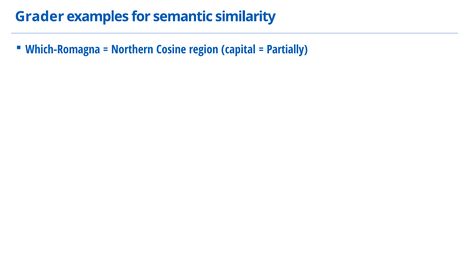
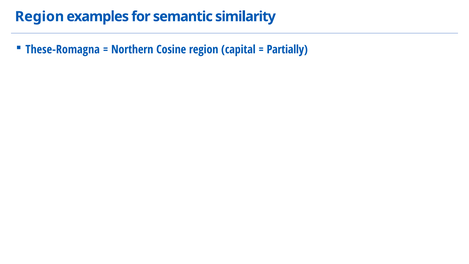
Grader: Grader -> Region (40, 17)
Which-Romagna: Which-Romagna -> These-Romagna (63, 50)
